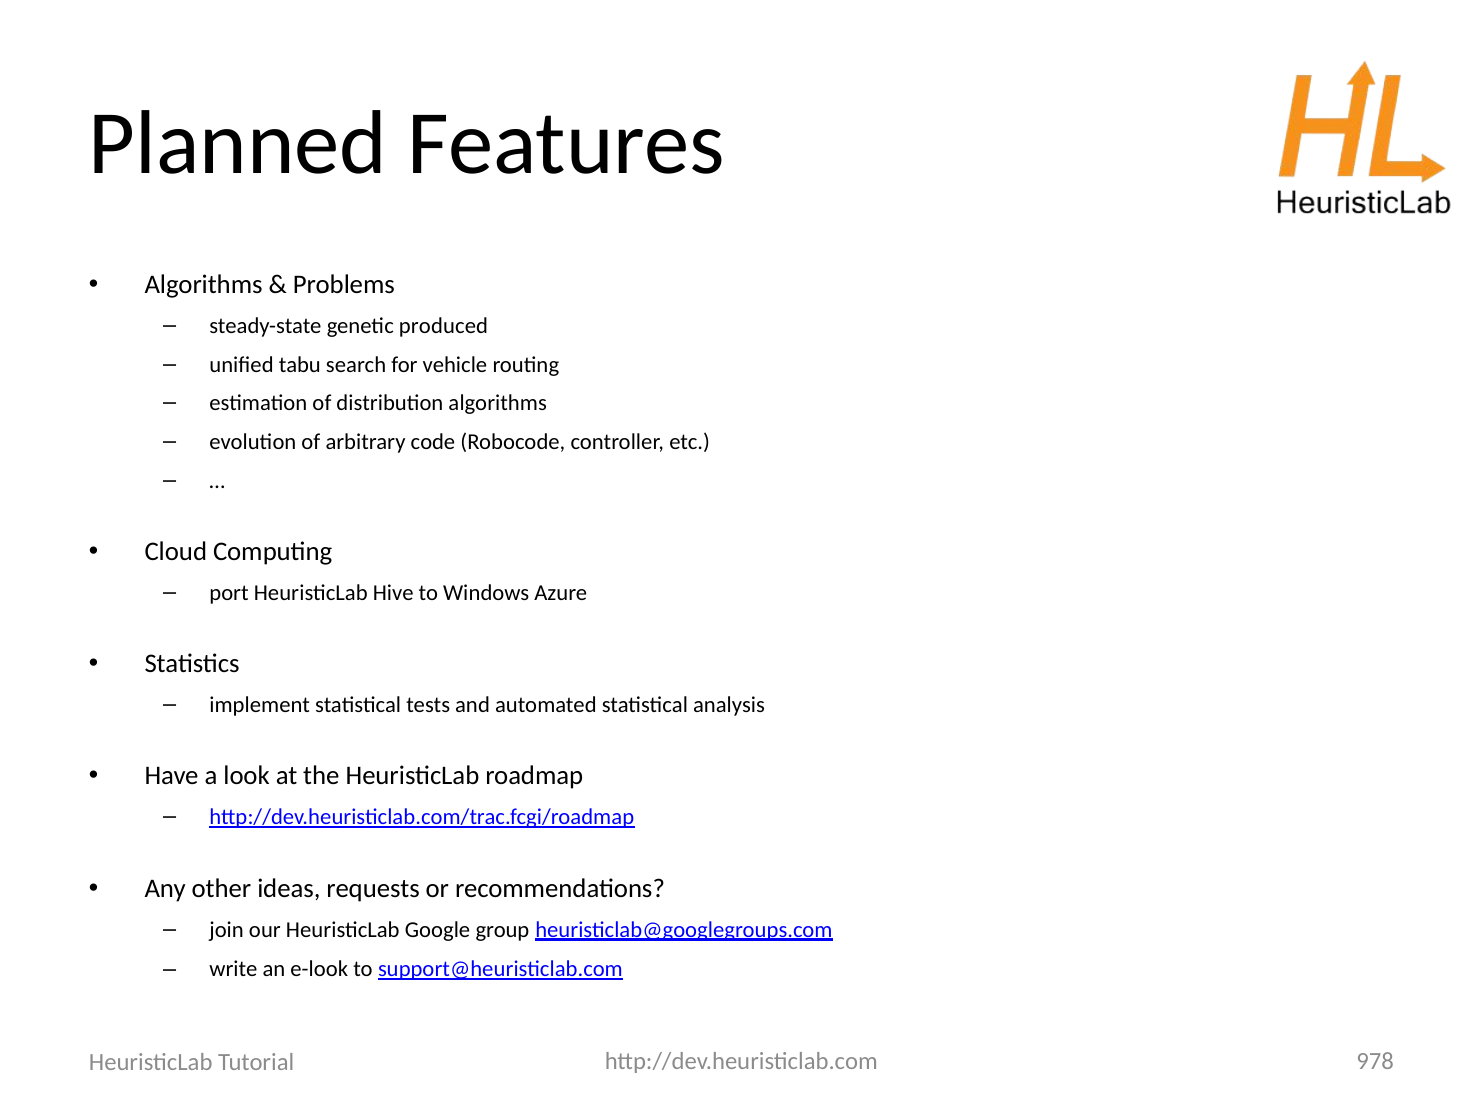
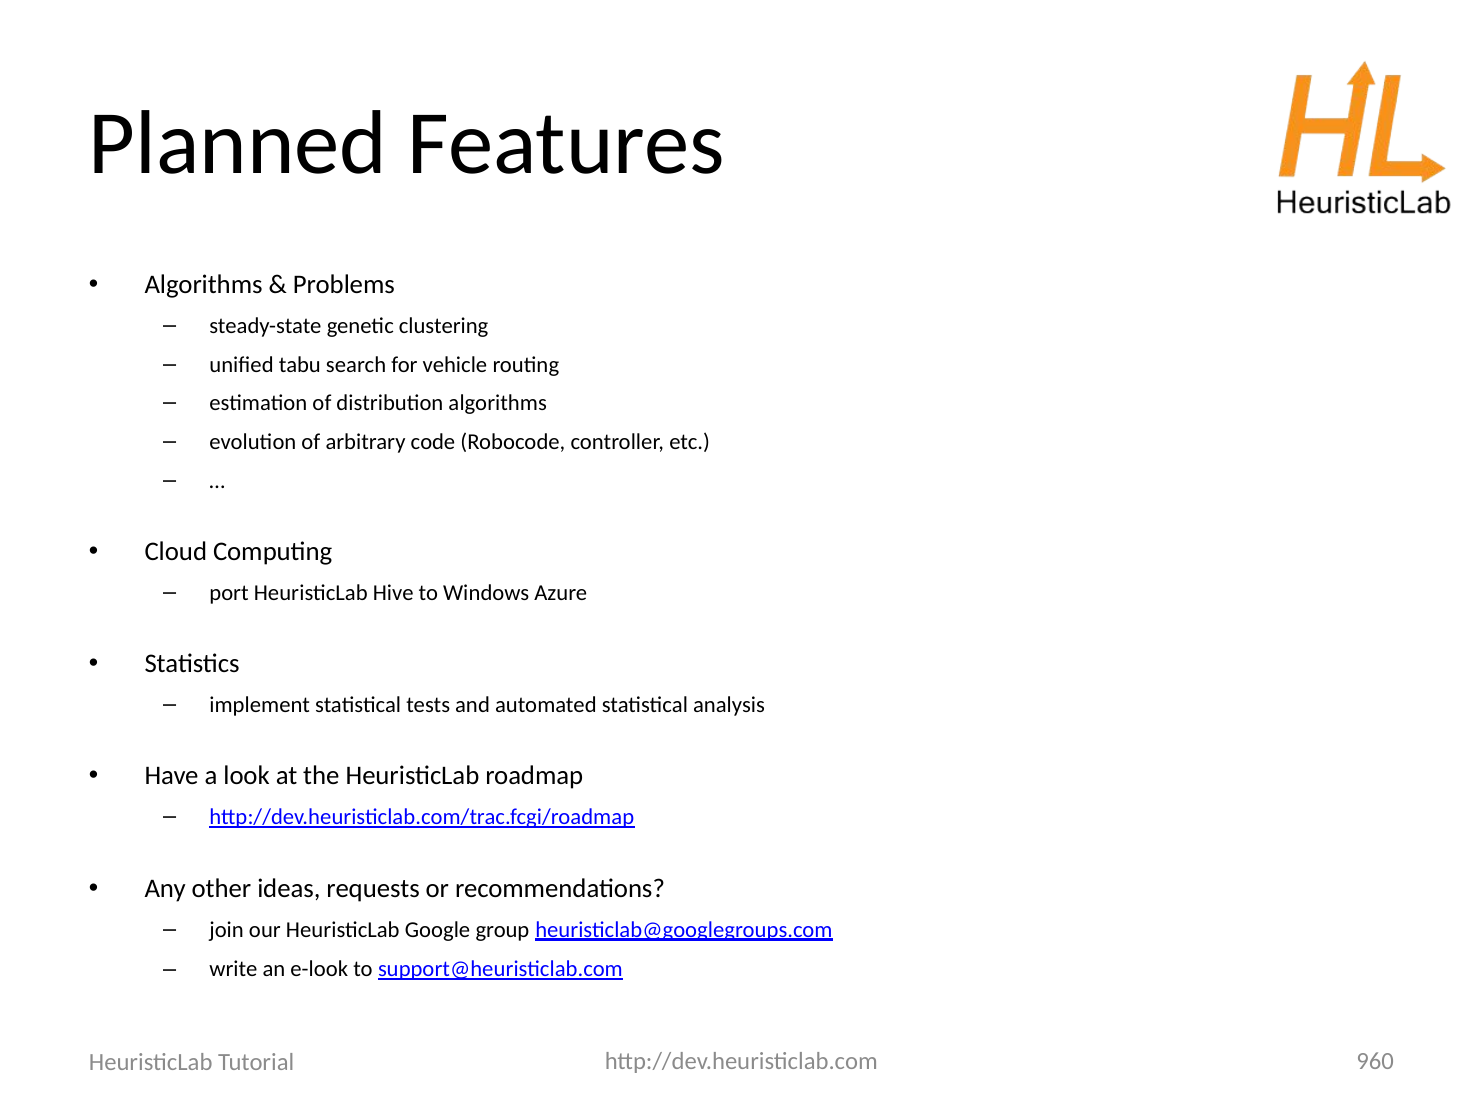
produced: produced -> clustering (444, 326)
978: 978 -> 960 (1375, 1062)
